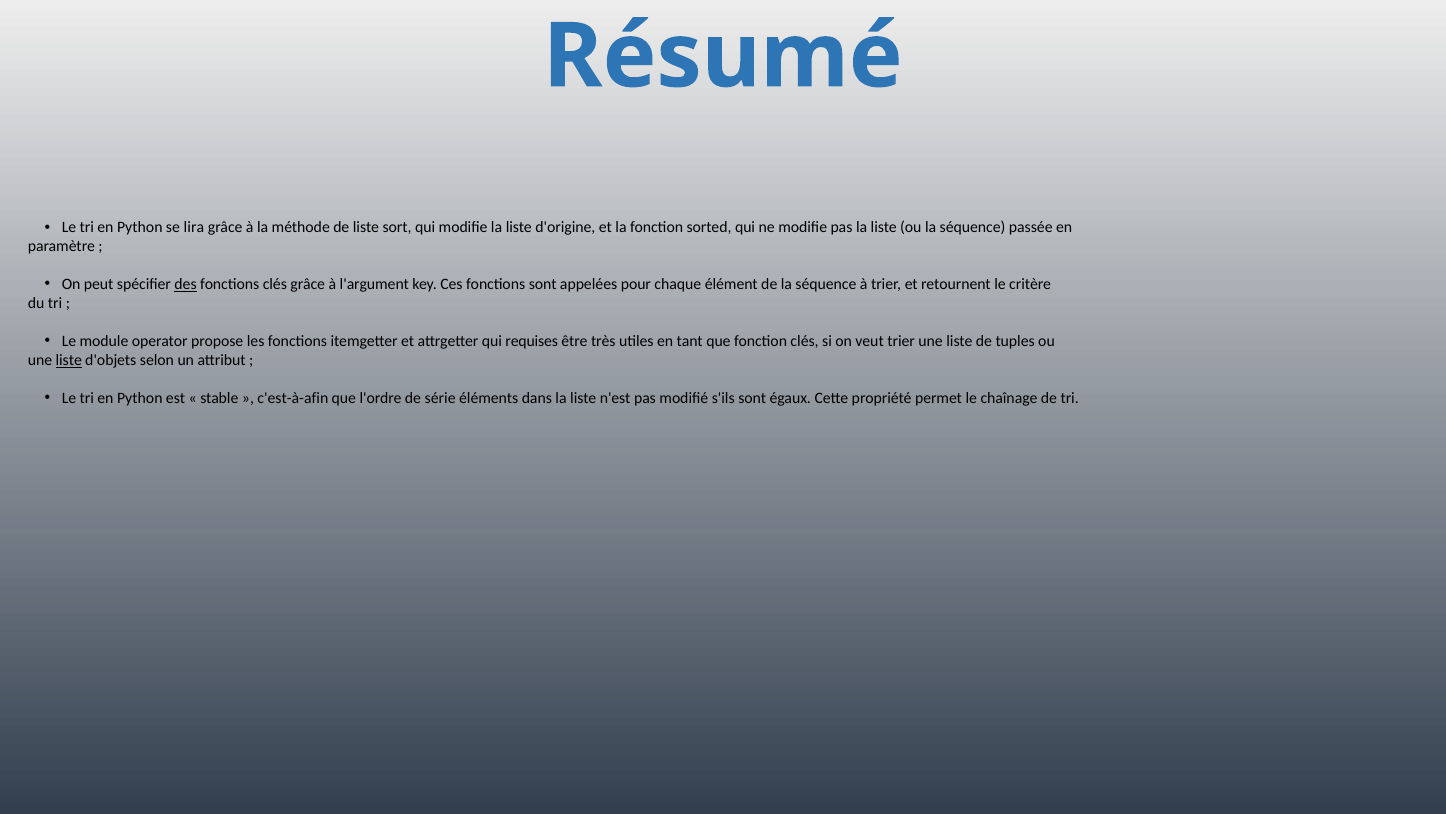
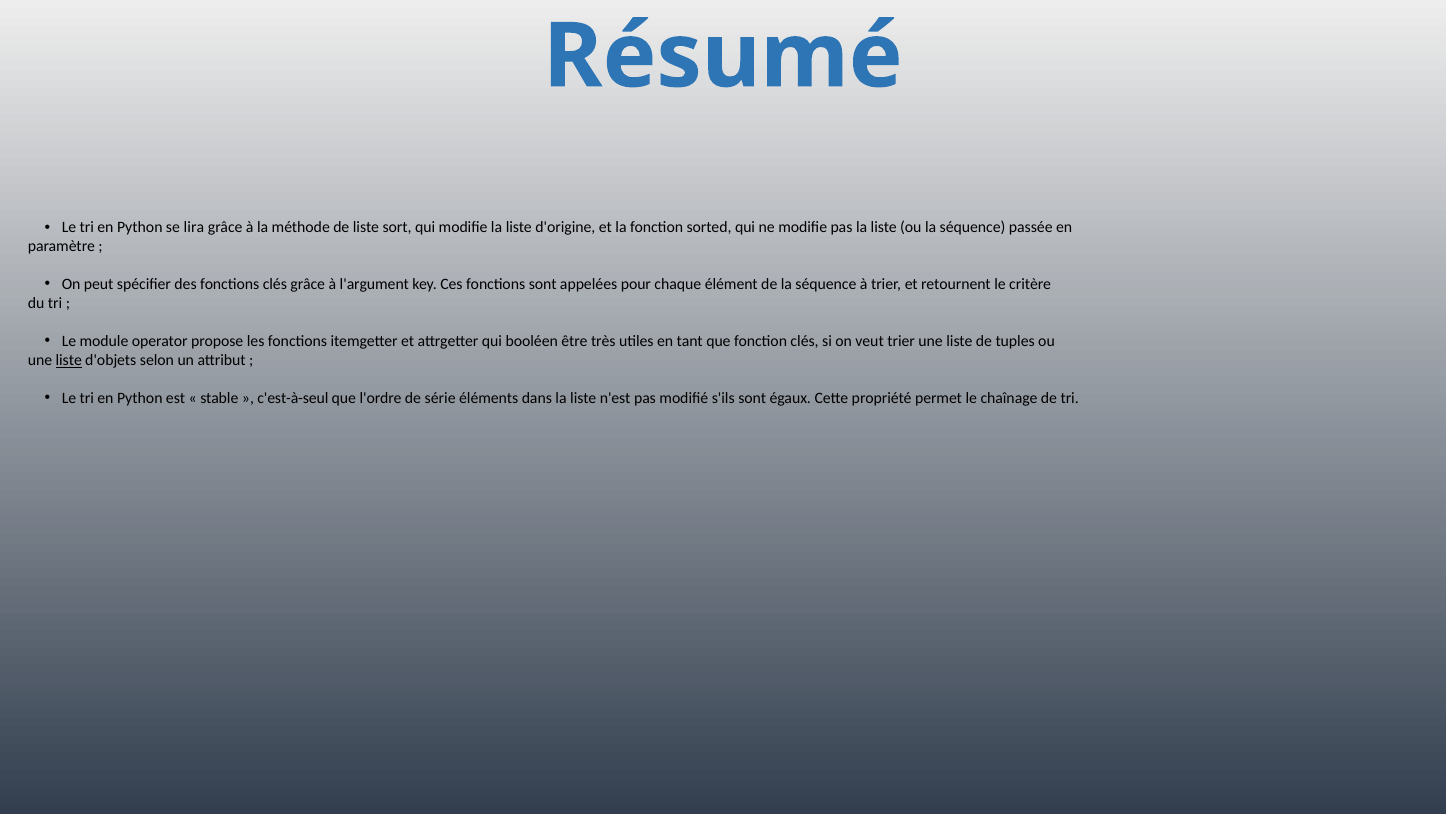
des underline: present -> none (186, 284)
requises: requises -> booléen (532, 341)
c'est-à-afin: c'est-à-afin -> c'est-à-seul (293, 398)
